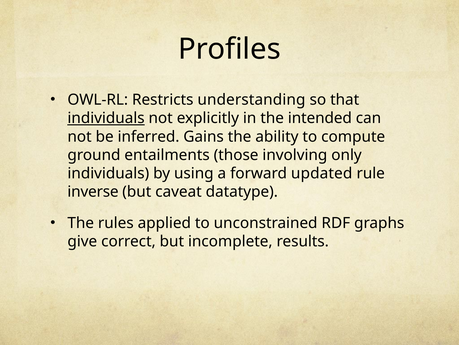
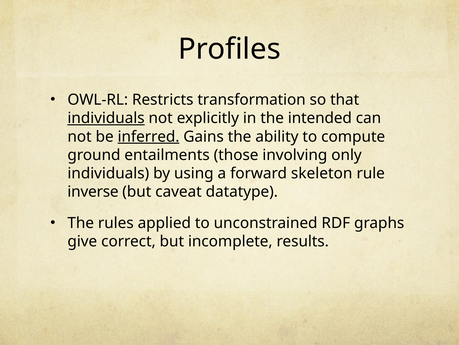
understanding: understanding -> transformation (252, 100)
inferred underline: none -> present (149, 136)
updated: updated -> skeleton (322, 173)
